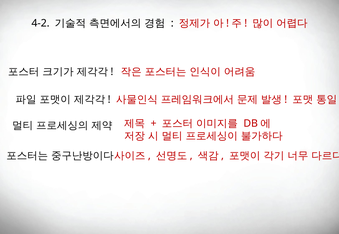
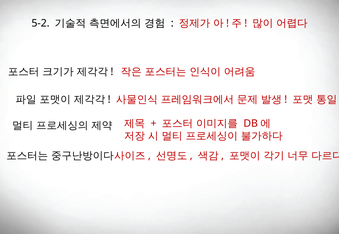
4-2: 4-2 -> 5-2 (40, 23)
